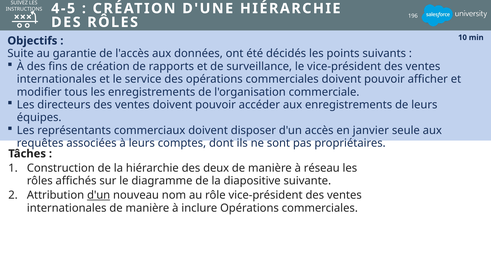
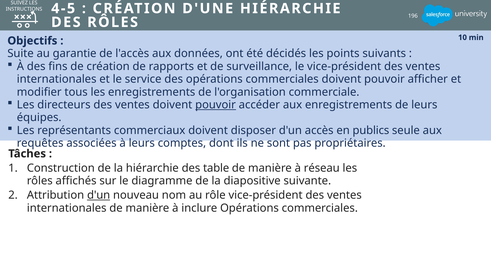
pouvoir underline: none -> present (216, 105)
janvier: janvier -> publics (371, 131)
deux: deux -> table (216, 168)
